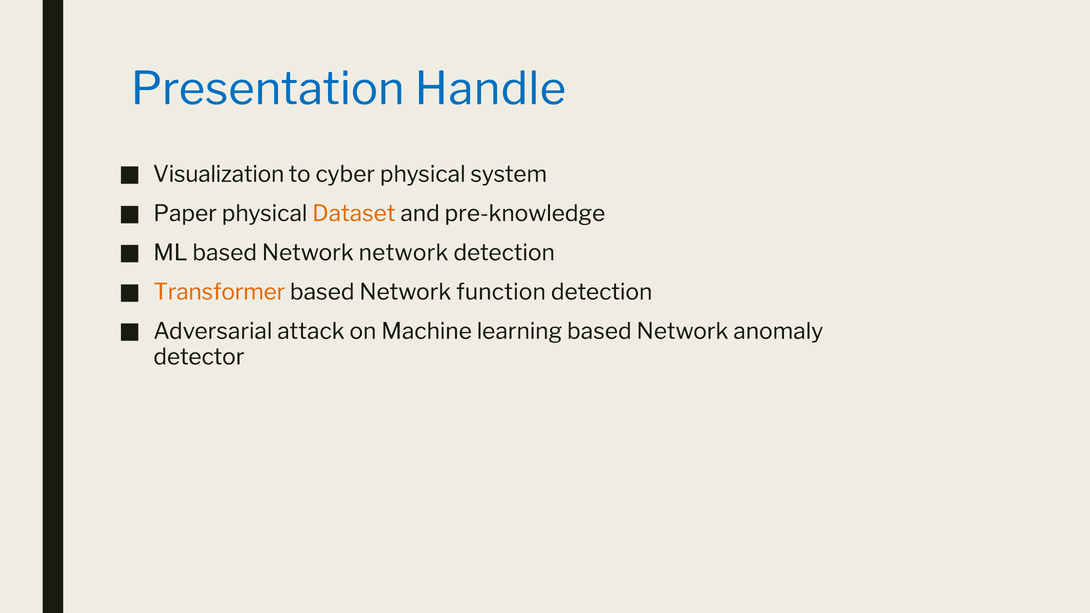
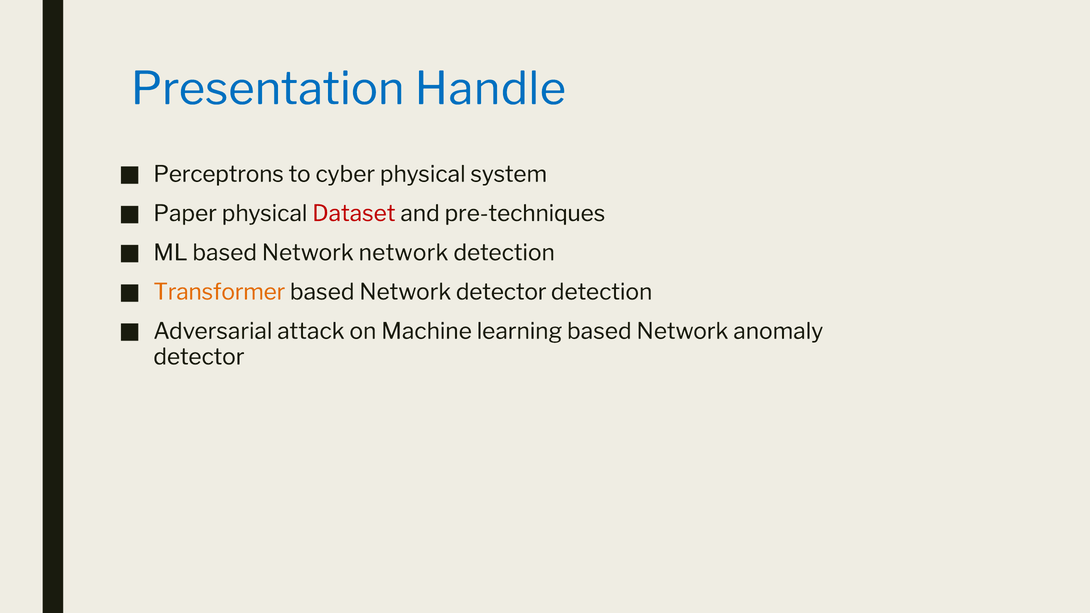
Visualization: Visualization -> Perceptrons (219, 174)
Dataset colour: orange -> red (354, 214)
pre-knowledge: pre-knowledge -> pre-techniques (525, 214)
Network function: function -> detector (501, 292)
